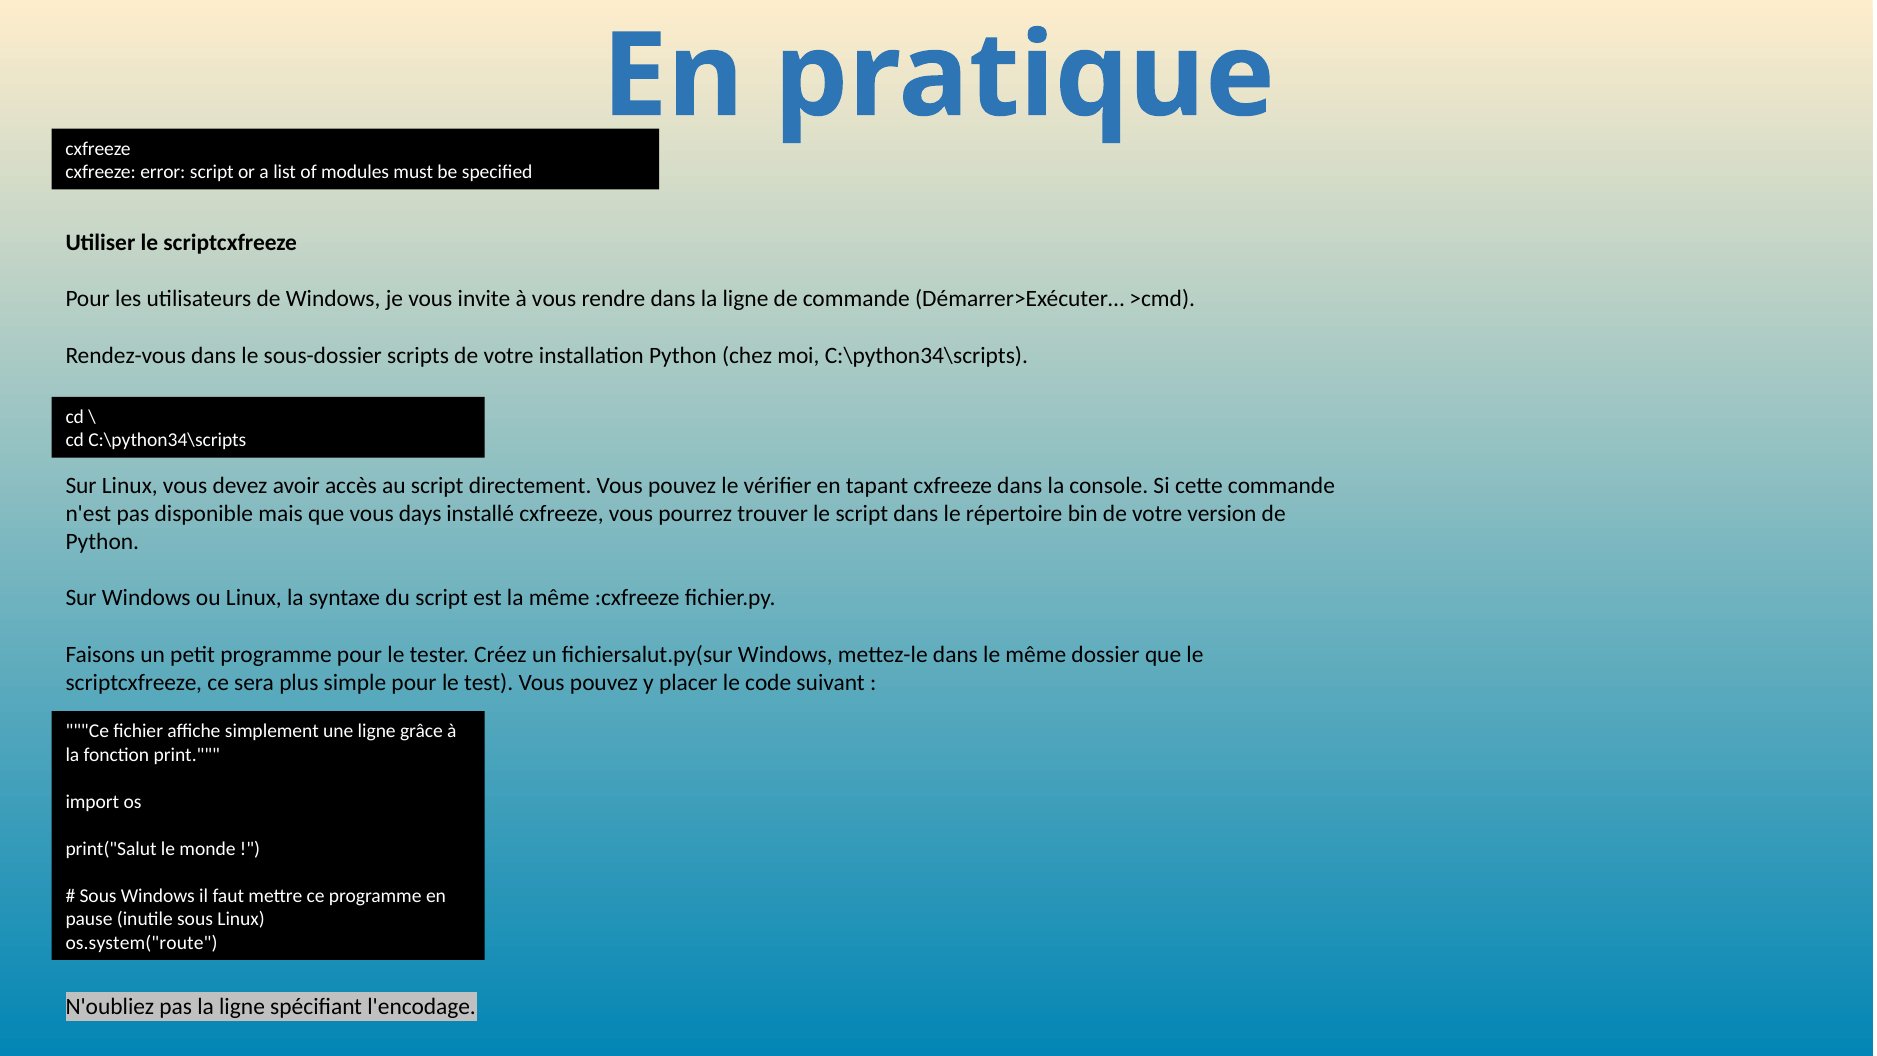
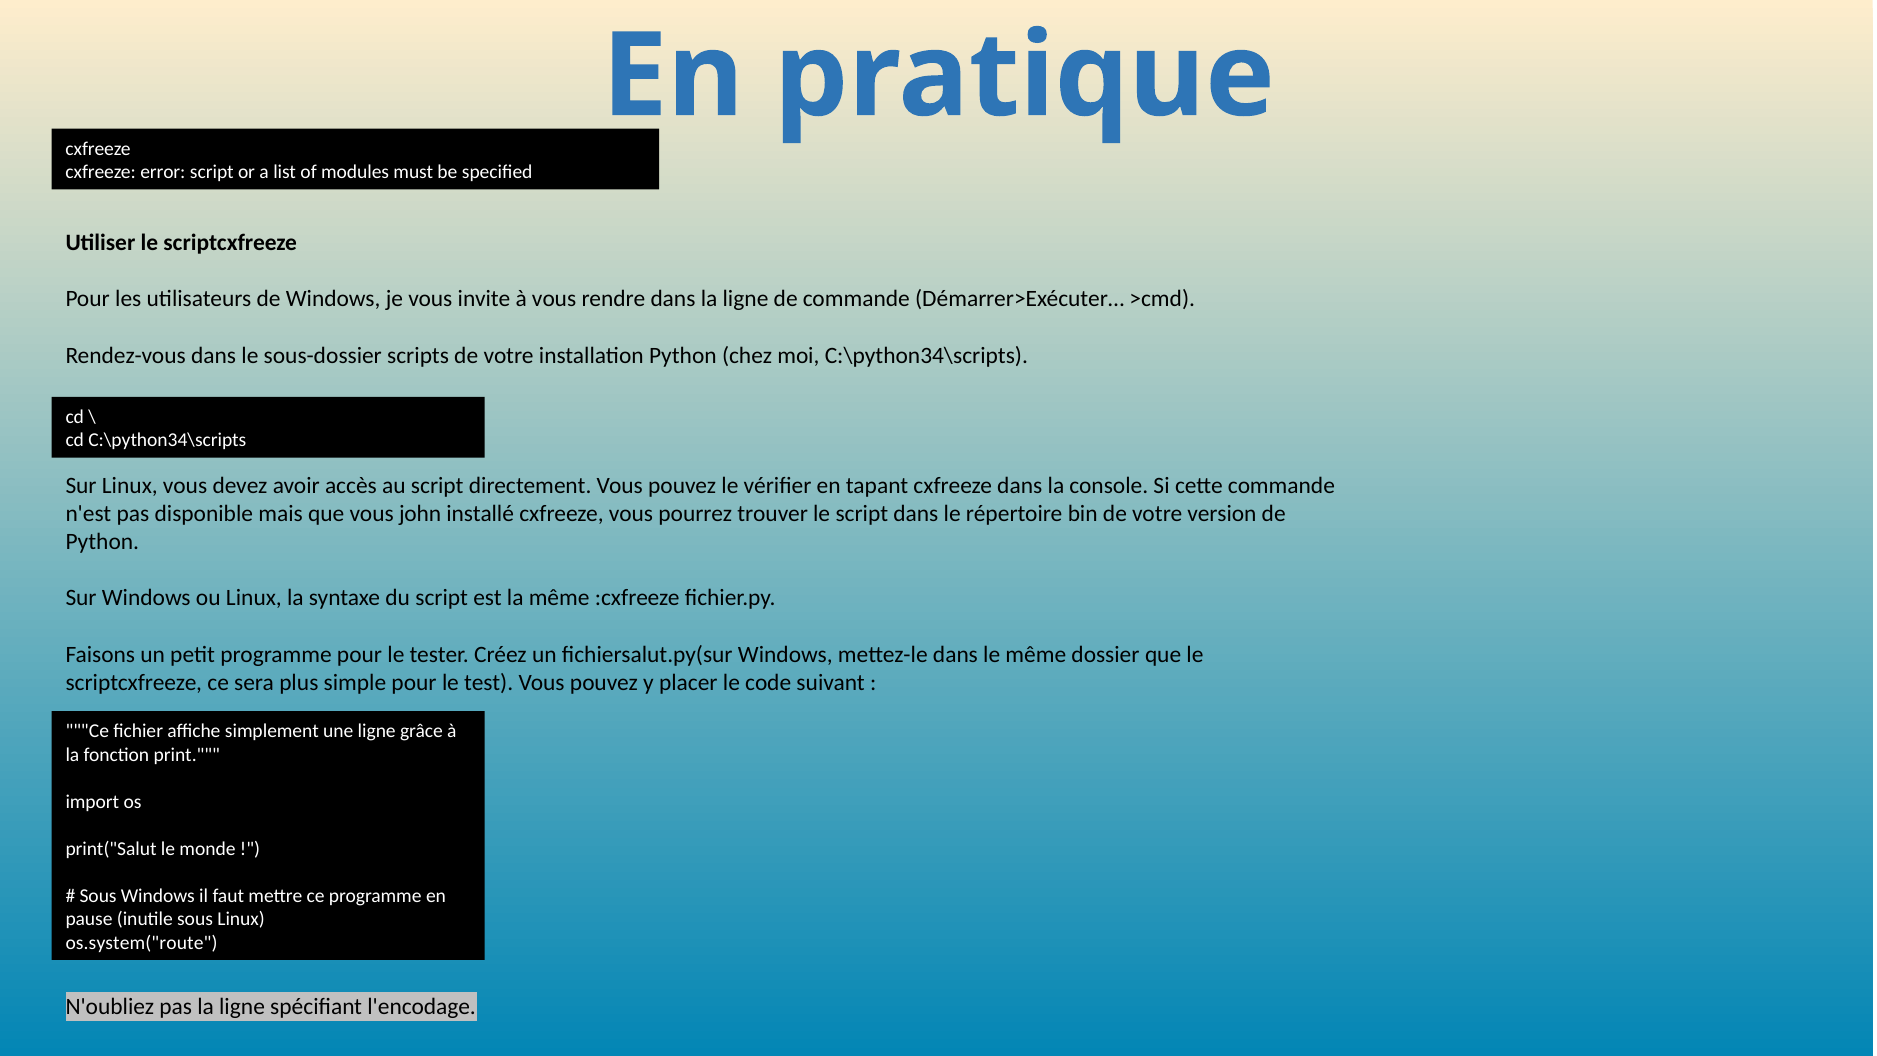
days: days -> john (420, 514)
